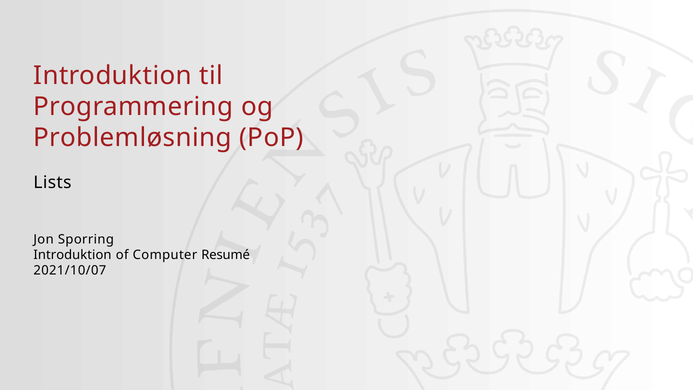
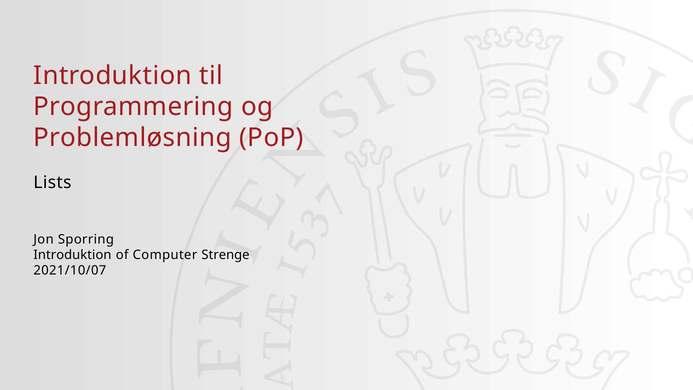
Resumé: Resumé -> Strenge (226, 255)
